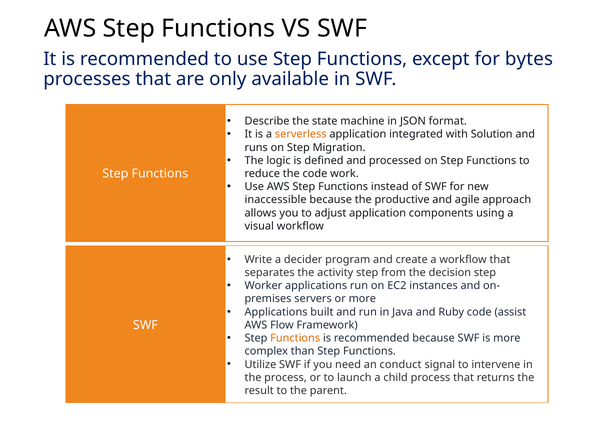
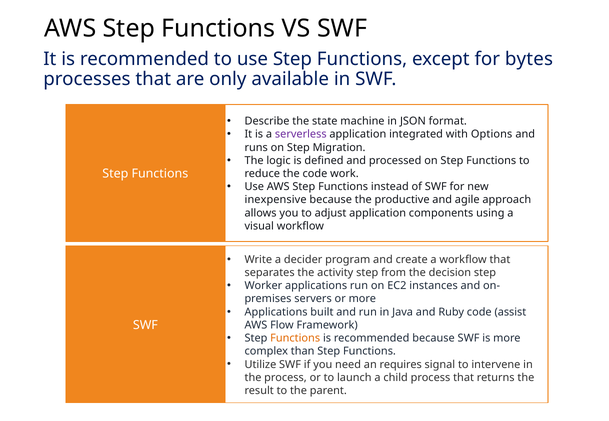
serverless colour: orange -> purple (301, 135)
Solution: Solution -> Options (492, 135)
inaccessible: inaccessible -> inexpensive (276, 200)
conduct: conduct -> requires (401, 365)
